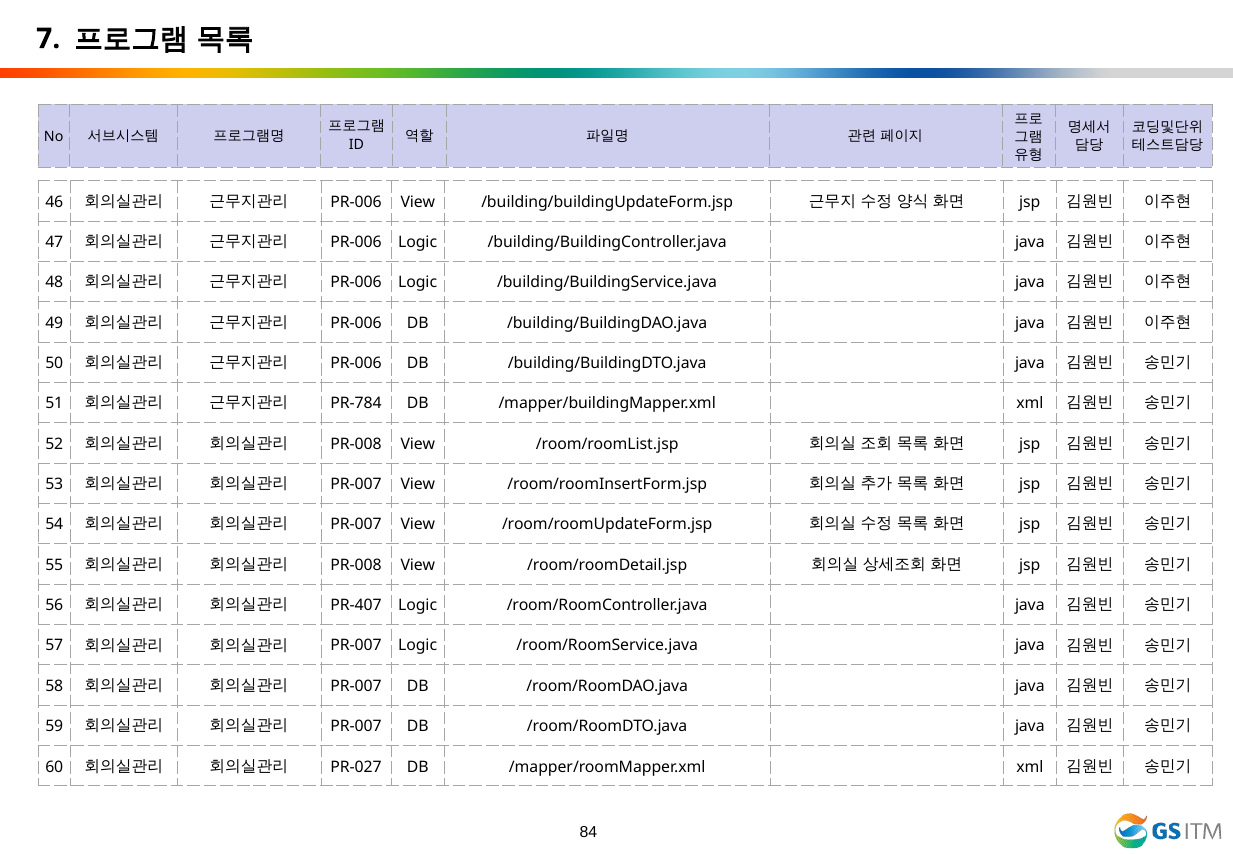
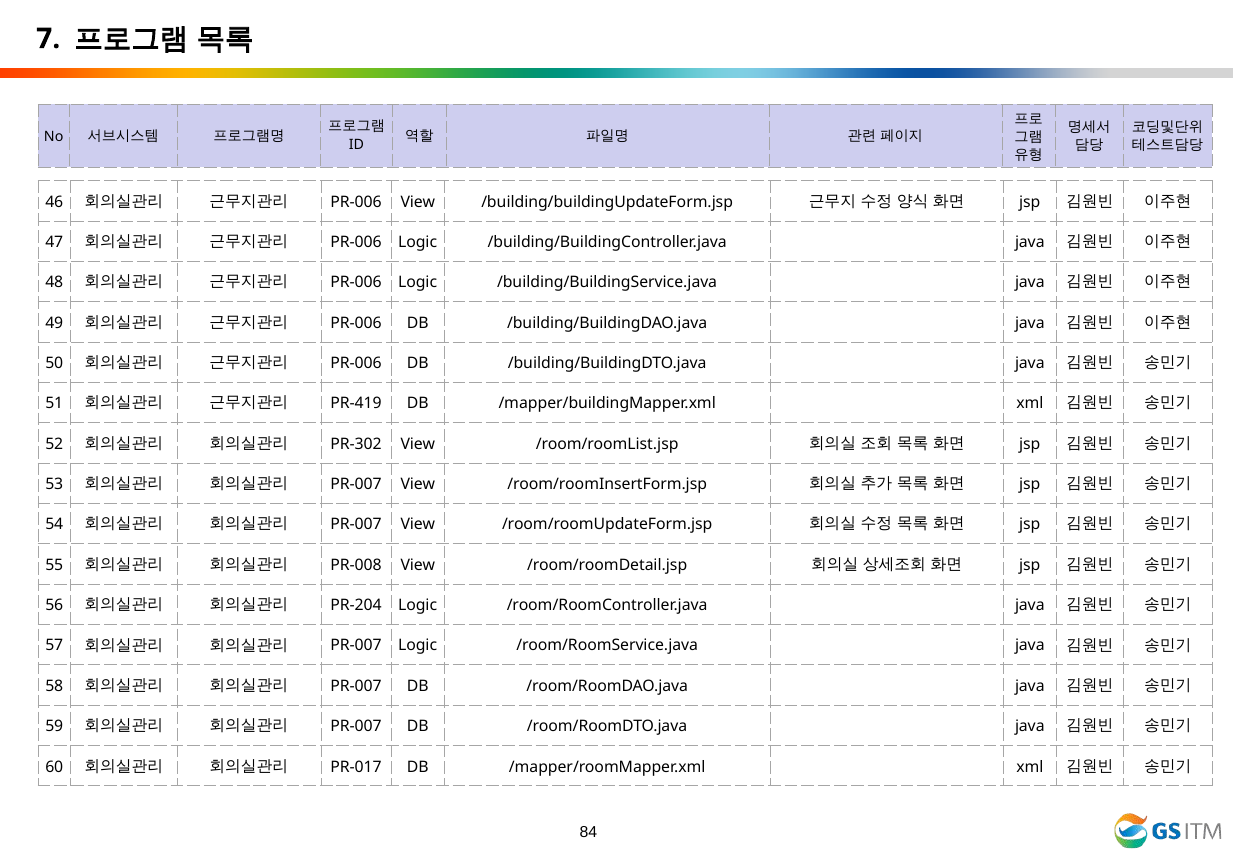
PR-784: PR-784 -> PR-419 (356, 403)
PR-008: PR-008 -> PR-302 (356, 444)
PR-407: PR-407 -> PR-204 (356, 605)
PR-027: PR-027 -> PR-017 (356, 766)
